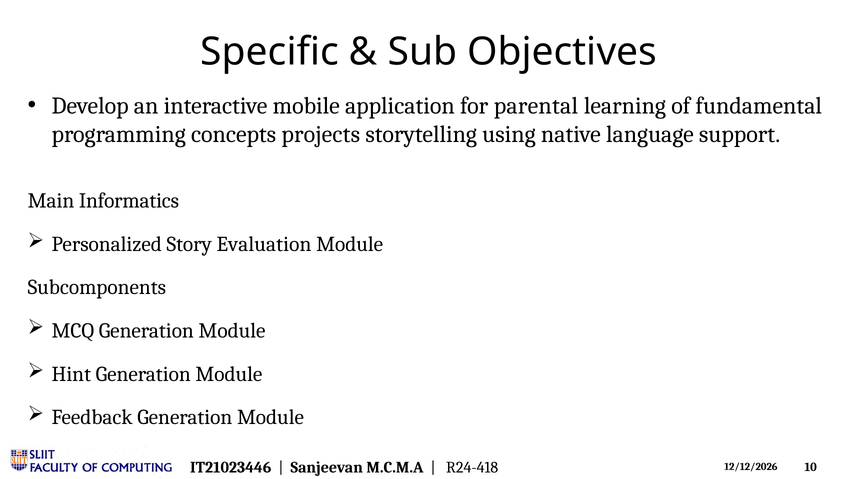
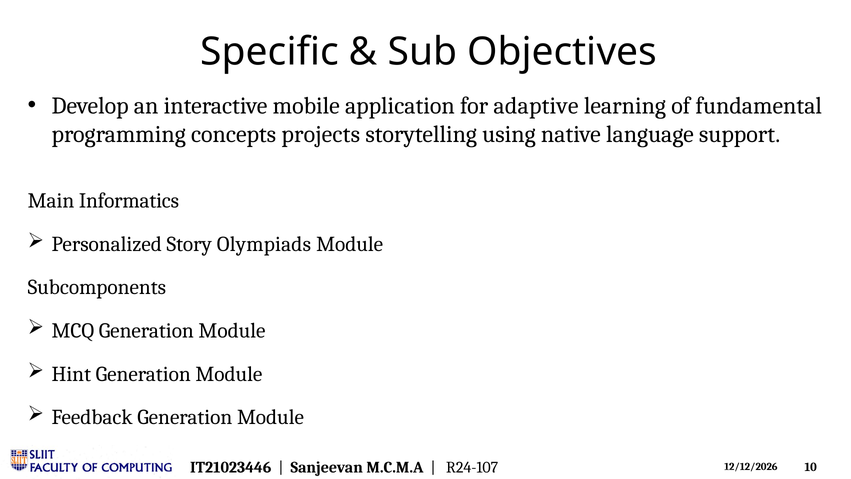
parental: parental -> adaptive (536, 106)
Evaluation: Evaluation -> Olympiads (264, 244)
R24-418: R24-418 -> R24-107 (472, 467)
